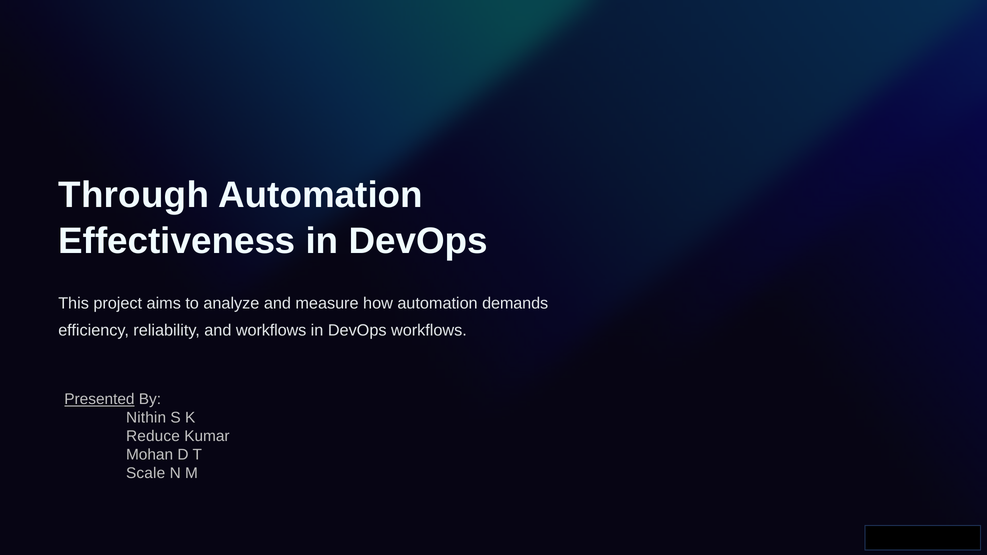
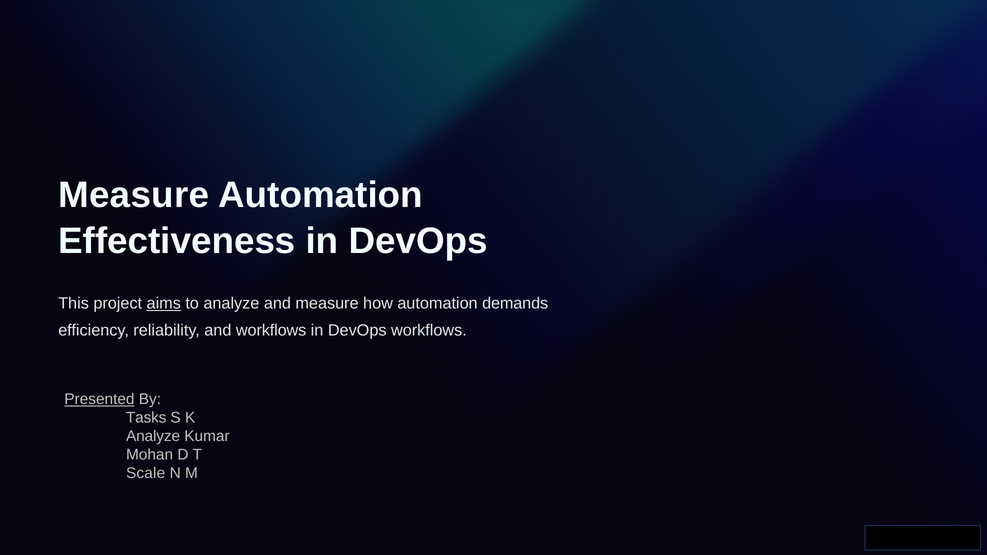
Through: Through -> Measure (134, 195)
aims underline: none -> present (164, 304)
Nithin: Nithin -> Tasks (146, 418)
Reduce: Reduce -> Analyze (153, 437)
